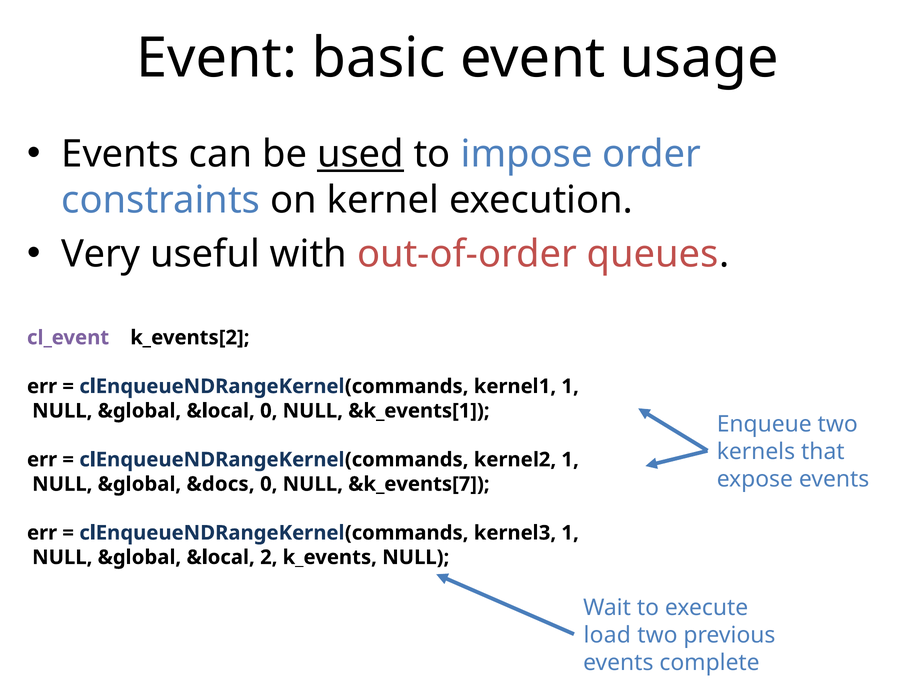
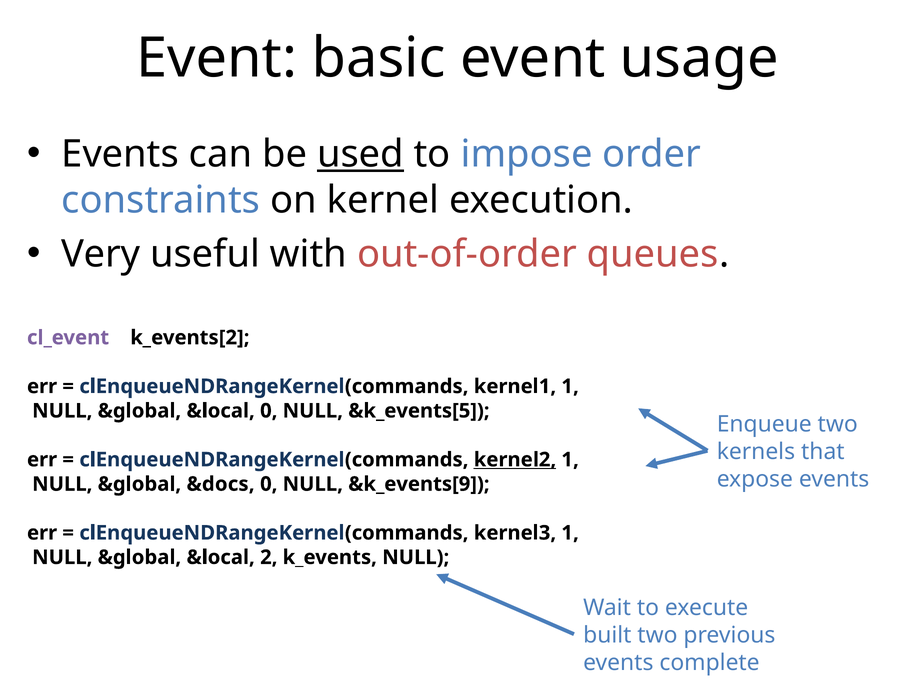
&k_events[1: &k_events[1 -> &k_events[5 (419, 411)
kernel2 underline: none -> present (515, 460)
&k_events[7: &k_events[7 -> &k_events[9 (419, 484)
load: load -> built (607, 635)
